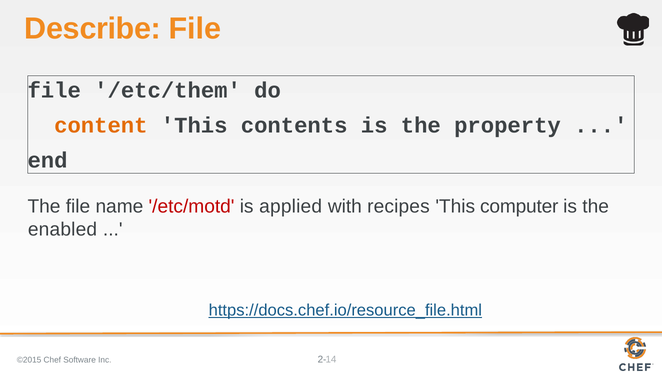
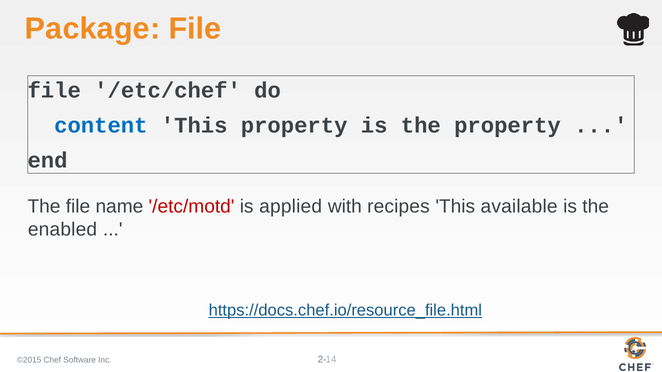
Describe: Describe -> Package (92, 29)
/etc/them: /etc/them -> /etc/chef (168, 90)
content colour: orange -> blue (101, 125)
This contents: contents -> property (294, 125)
computer: computer -> available (519, 207)
